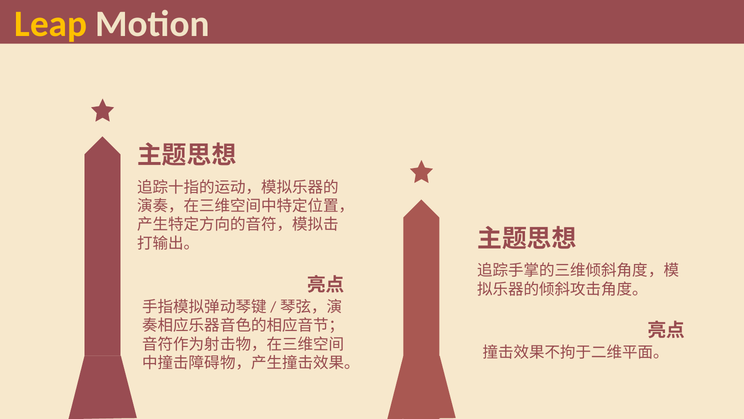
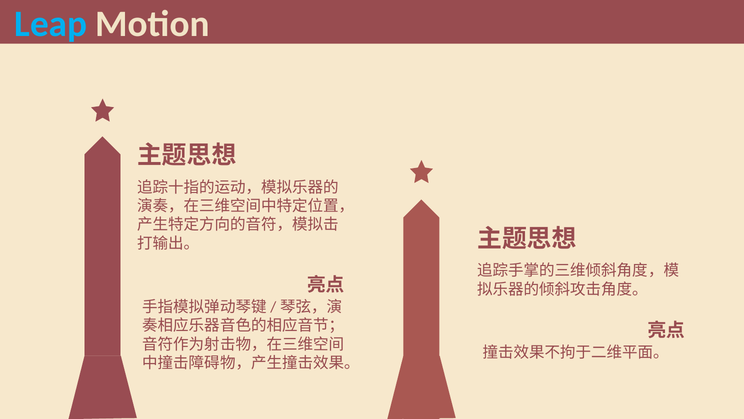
Leap colour: yellow -> light blue (51, 24)
